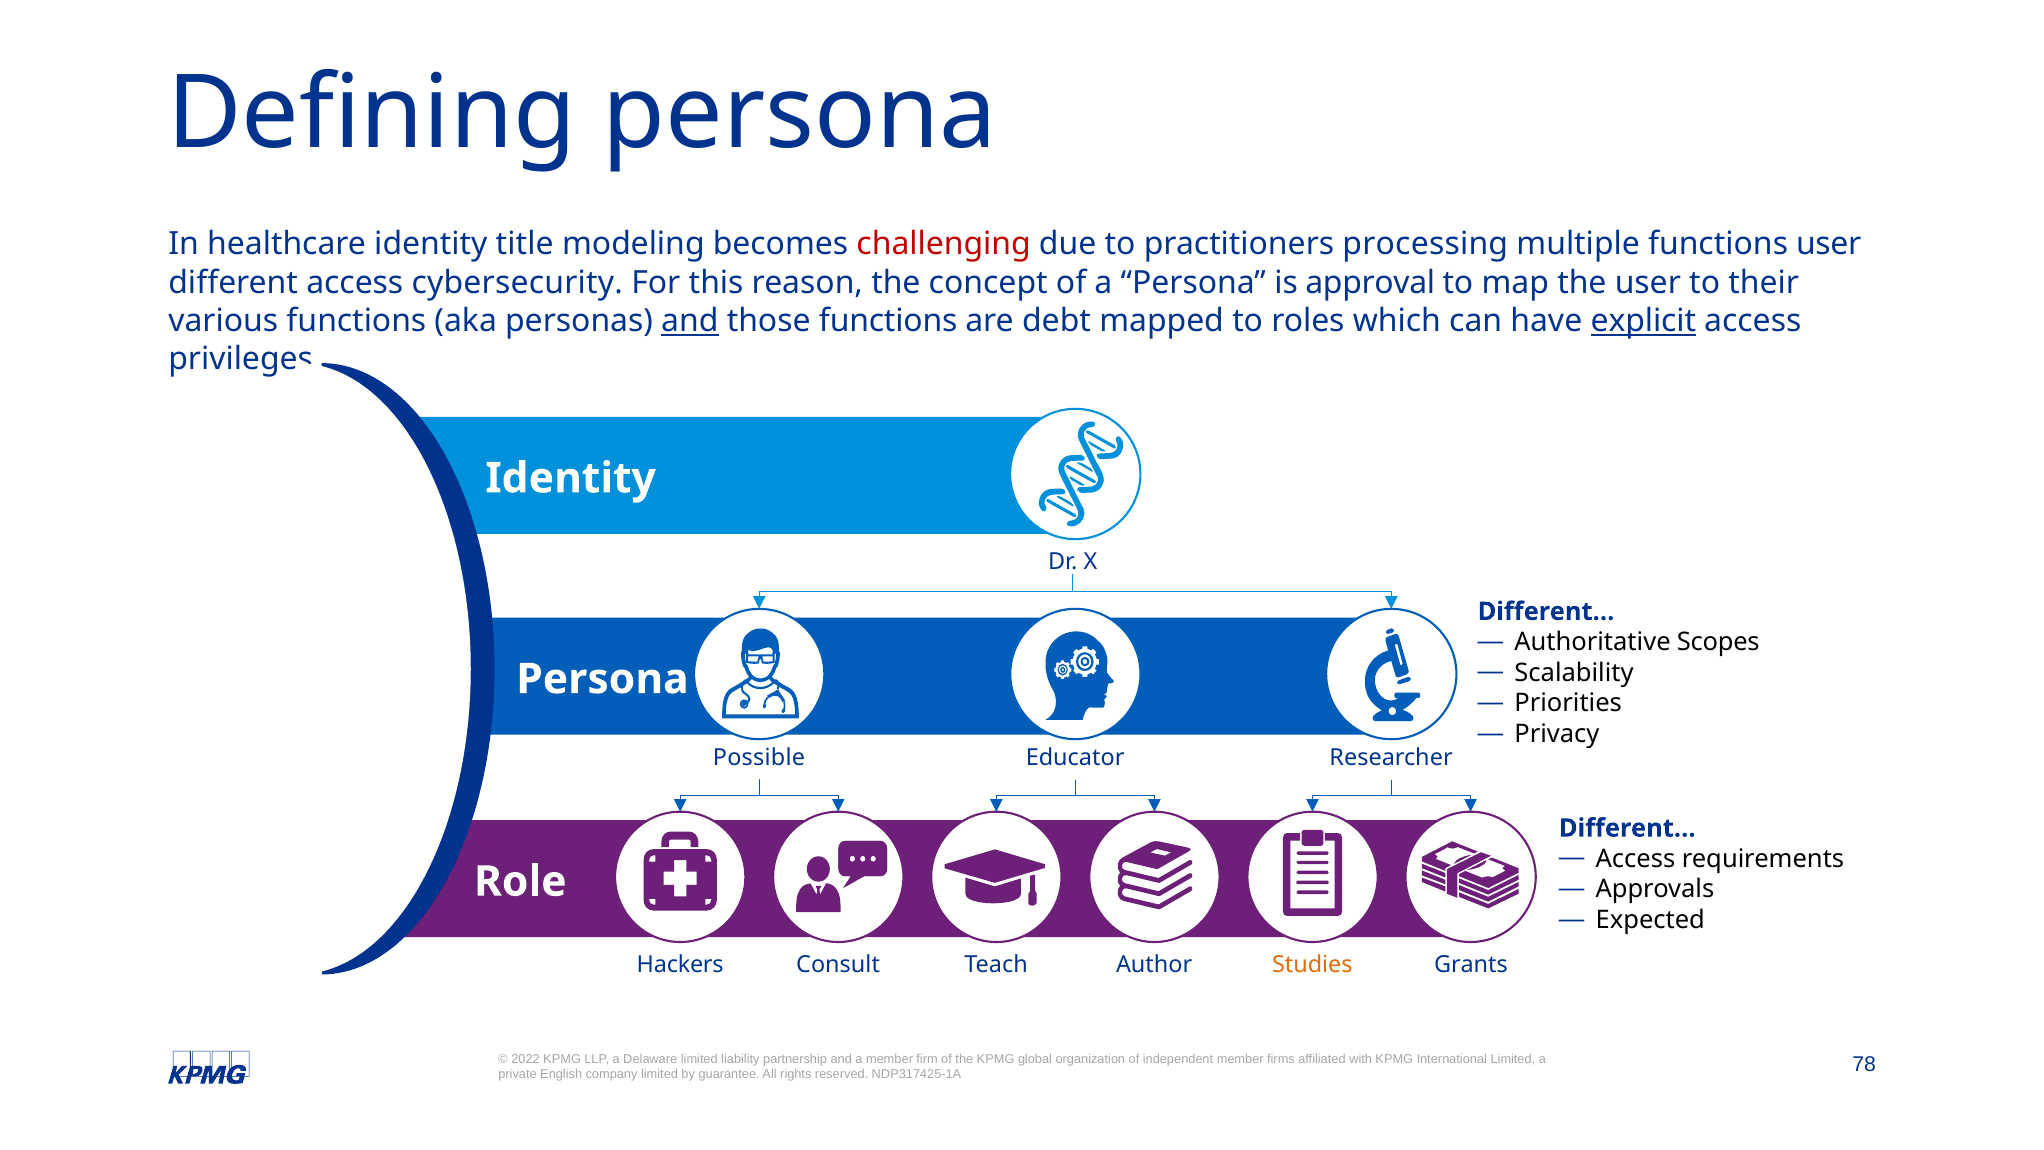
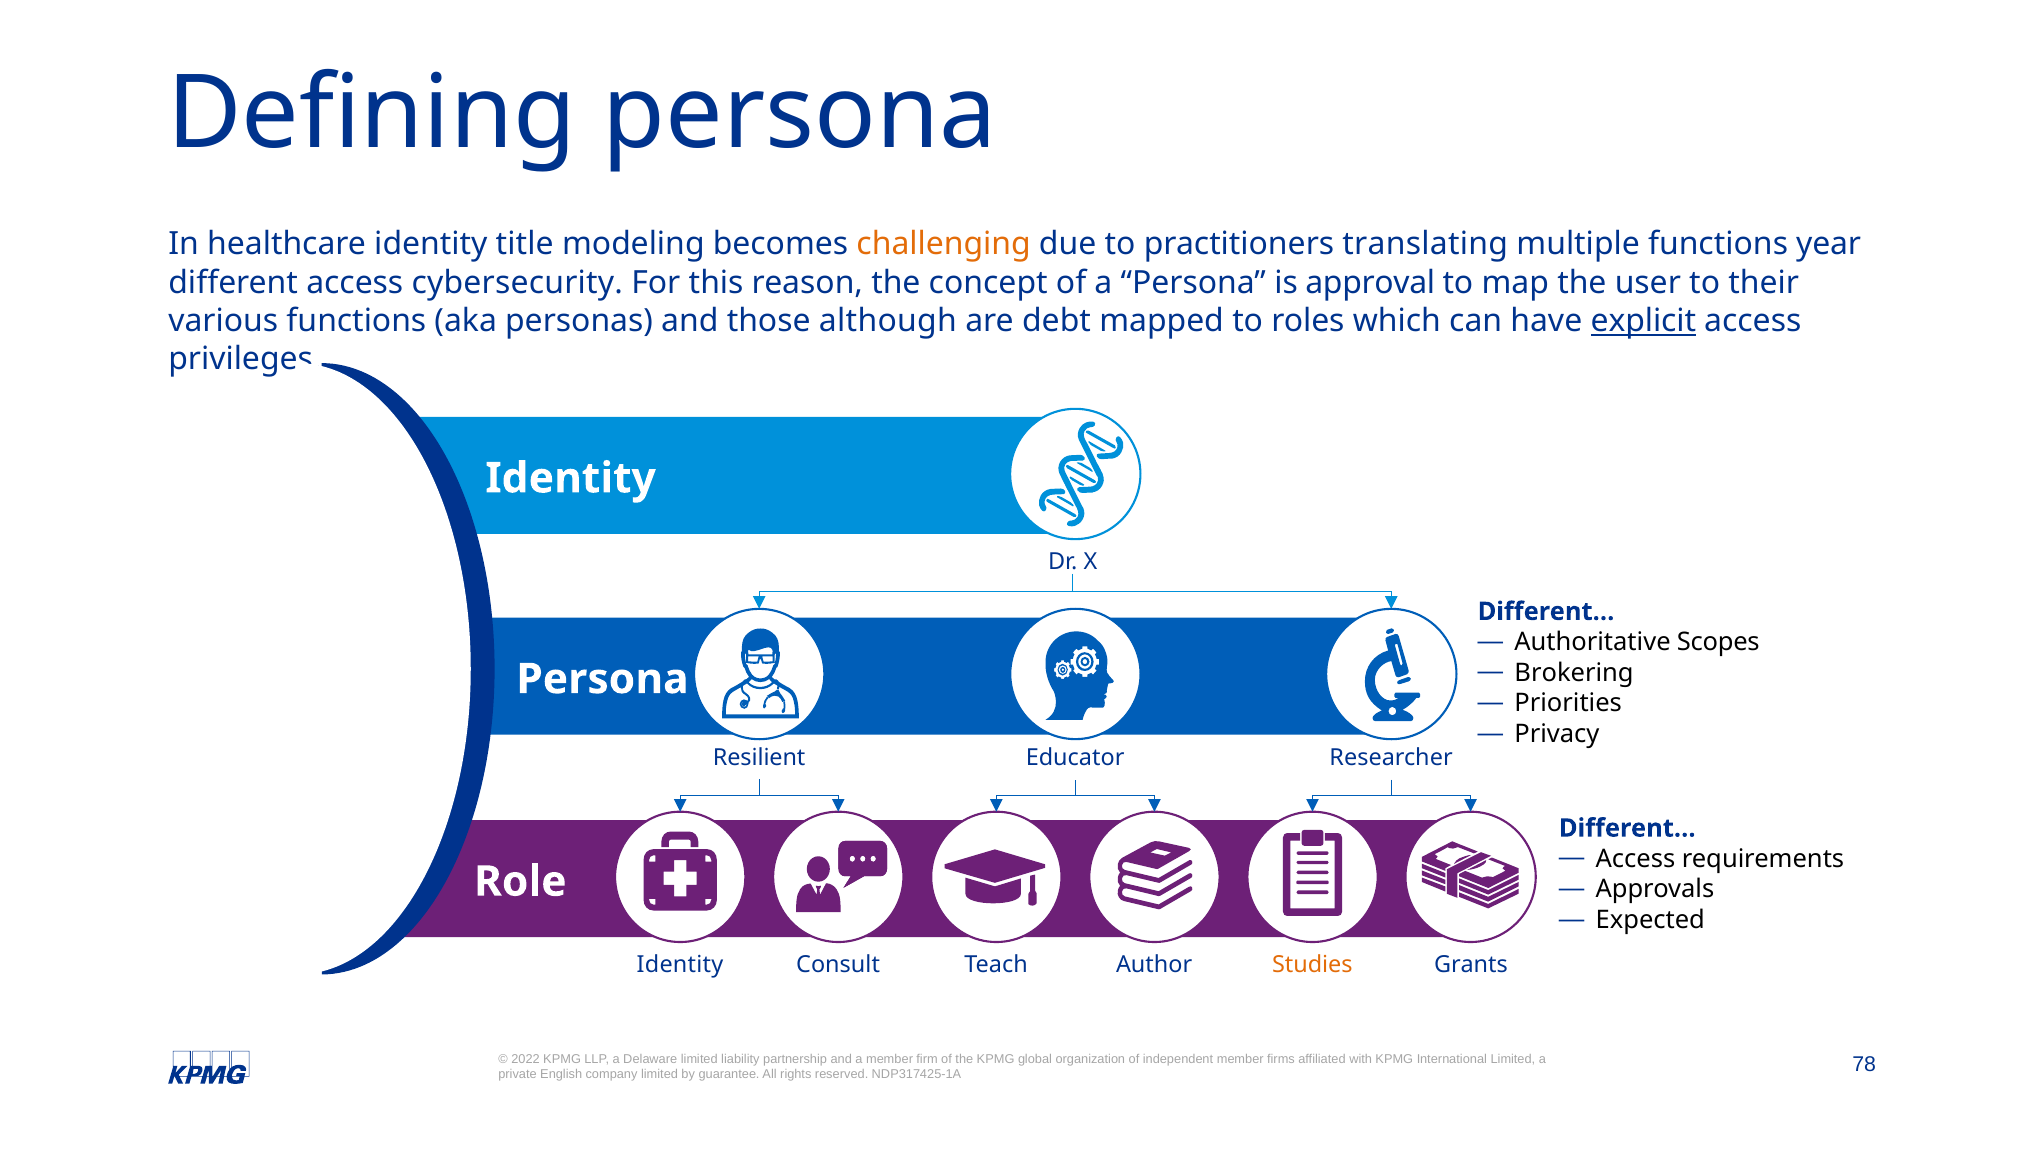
challenging colour: red -> orange (944, 244)
processing: processing -> translating (1425, 244)
functions user: user -> year (1829, 244)
and underline: present -> none (690, 321)
those functions: functions -> although (888, 321)
Scalability: Scalability -> Brokering (1574, 673)
Possible: Possible -> Resilient (759, 757)
Hackers: Hackers -> Identity (680, 964)
